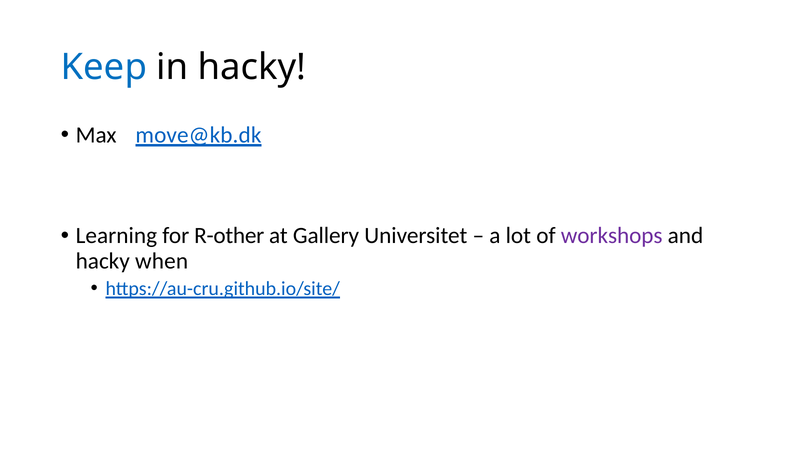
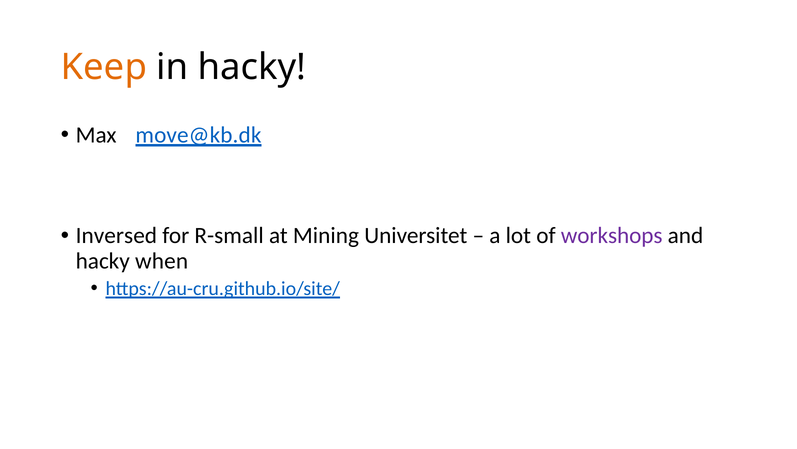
Keep colour: blue -> orange (104, 67)
Learning: Learning -> Inversed (116, 235)
R-other: R-other -> R-small (229, 235)
Gallery: Gallery -> Mining (326, 235)
